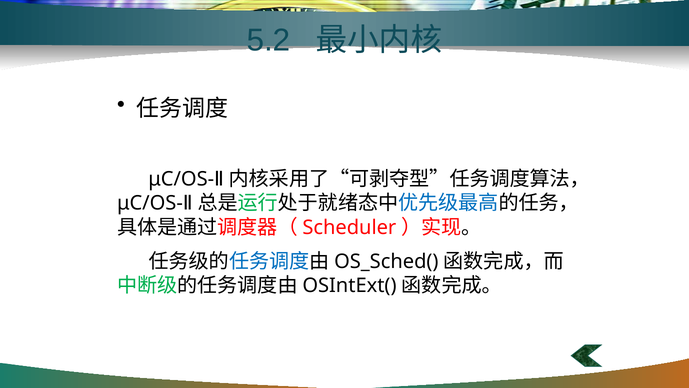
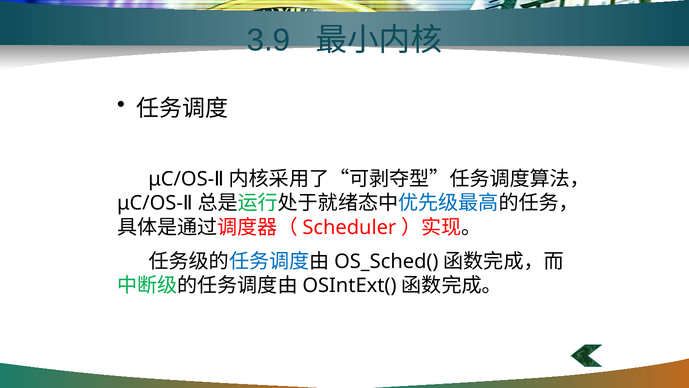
5.2: 5.2 -> 3.9 (269, 40)
